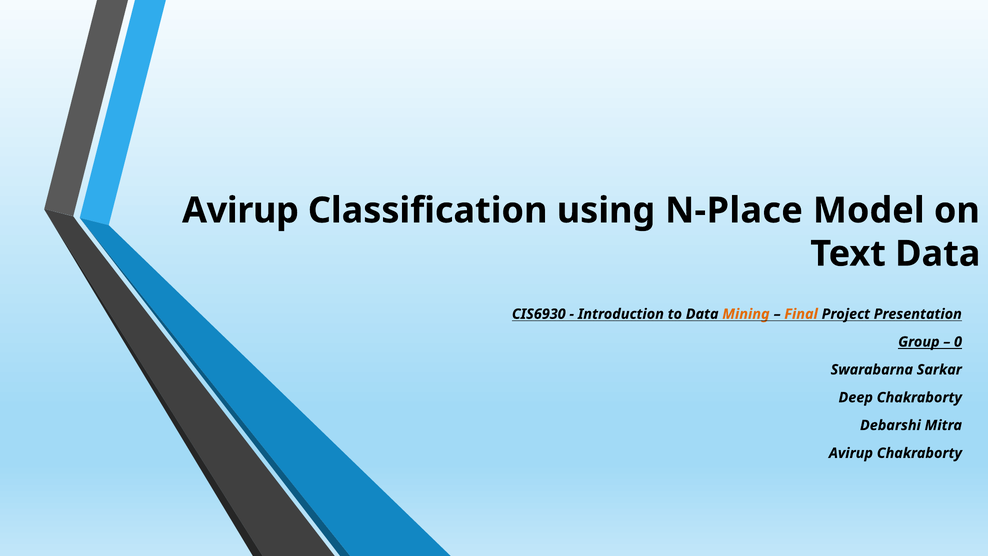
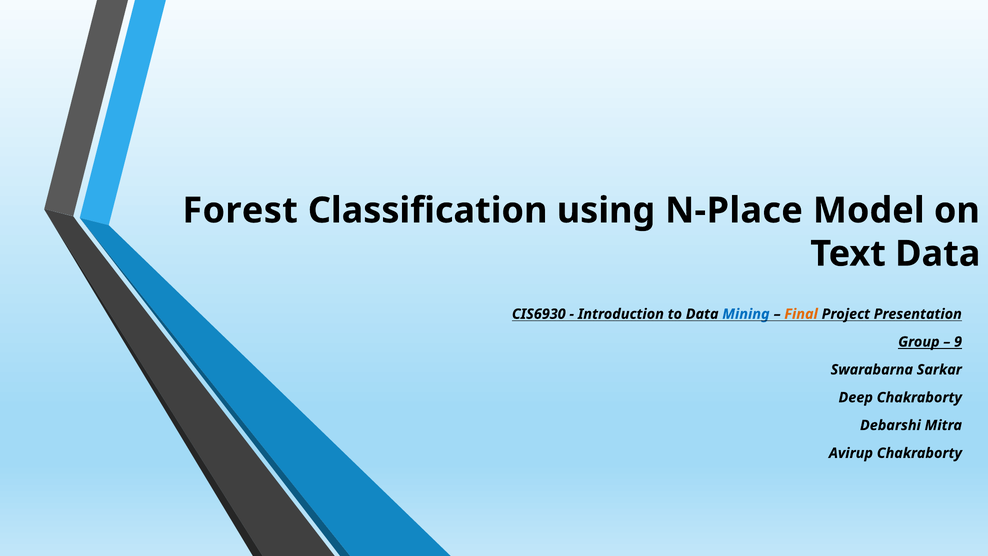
Avirup: Avirup -> Forest (240, 210)
Mining colour: orange -> blue (746, 314)
0: 0 -> 9 (958, 342)
